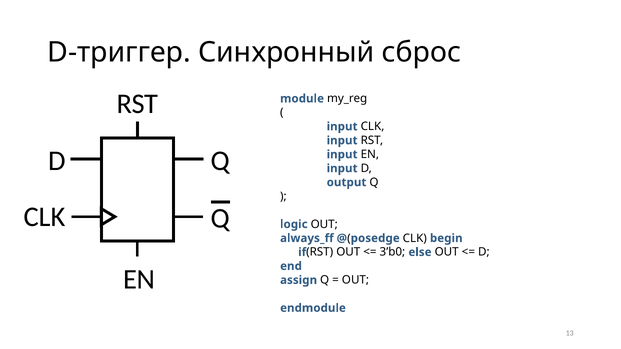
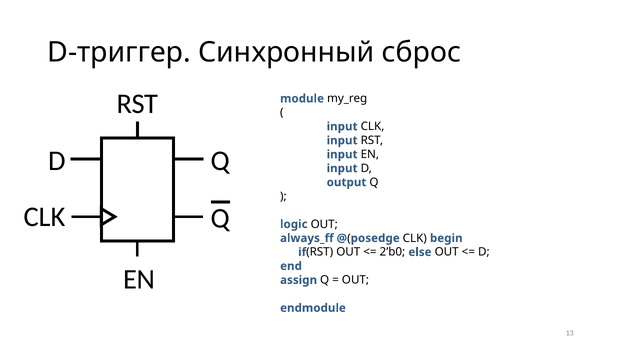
3’b0: 3’b0 -> 2’b0 (392, 252)
